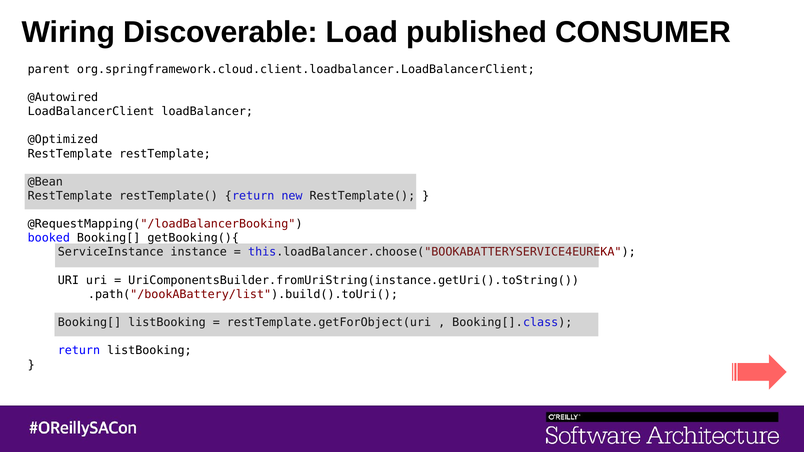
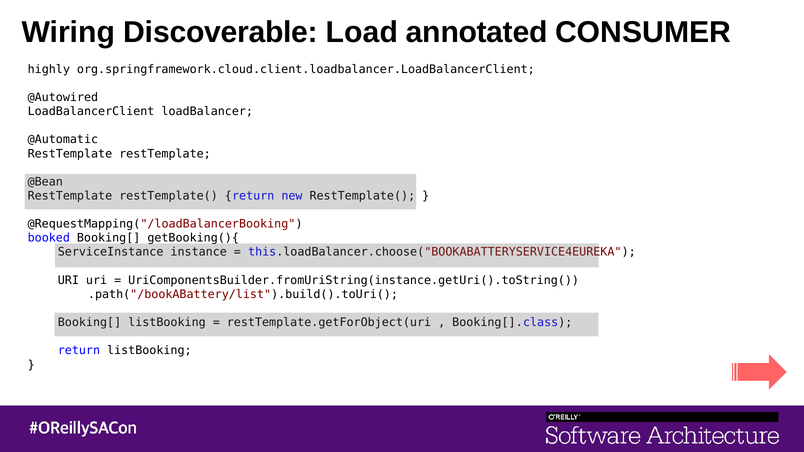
published: published -> annotated (477, 32)
parent: parent -> highly (49, 69)
@Optimized: @Optimized -> @Automatic (63, 140)
